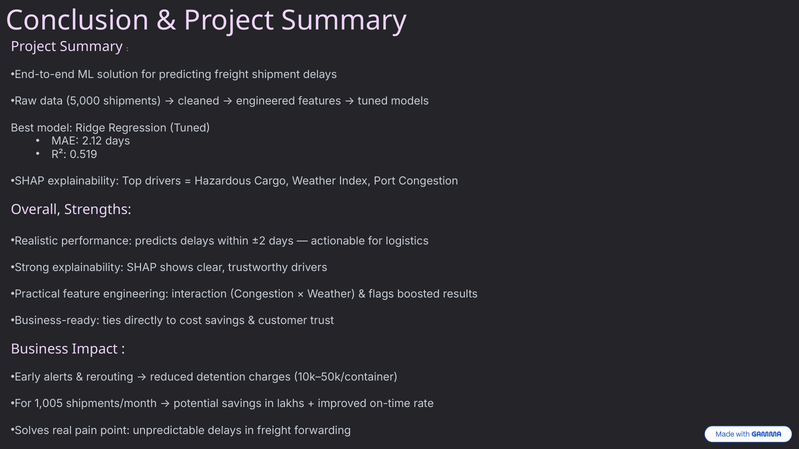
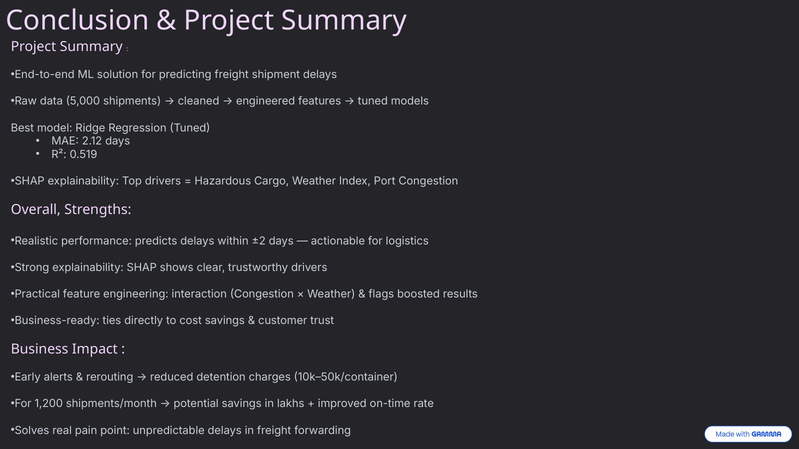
1,005: 1,005 -> 1,200 (49, 404)
